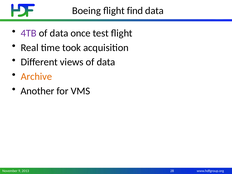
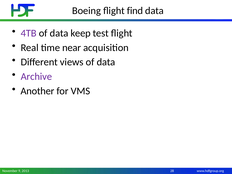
once: once -> keep (81, 33)
took: took -> near (72, 48)
Archive colour: orange -> purple (36, 77)
